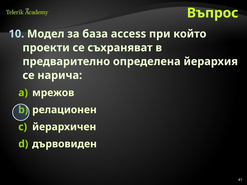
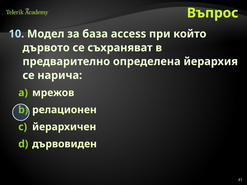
проекти: проекти -> дървото (46, 48)
